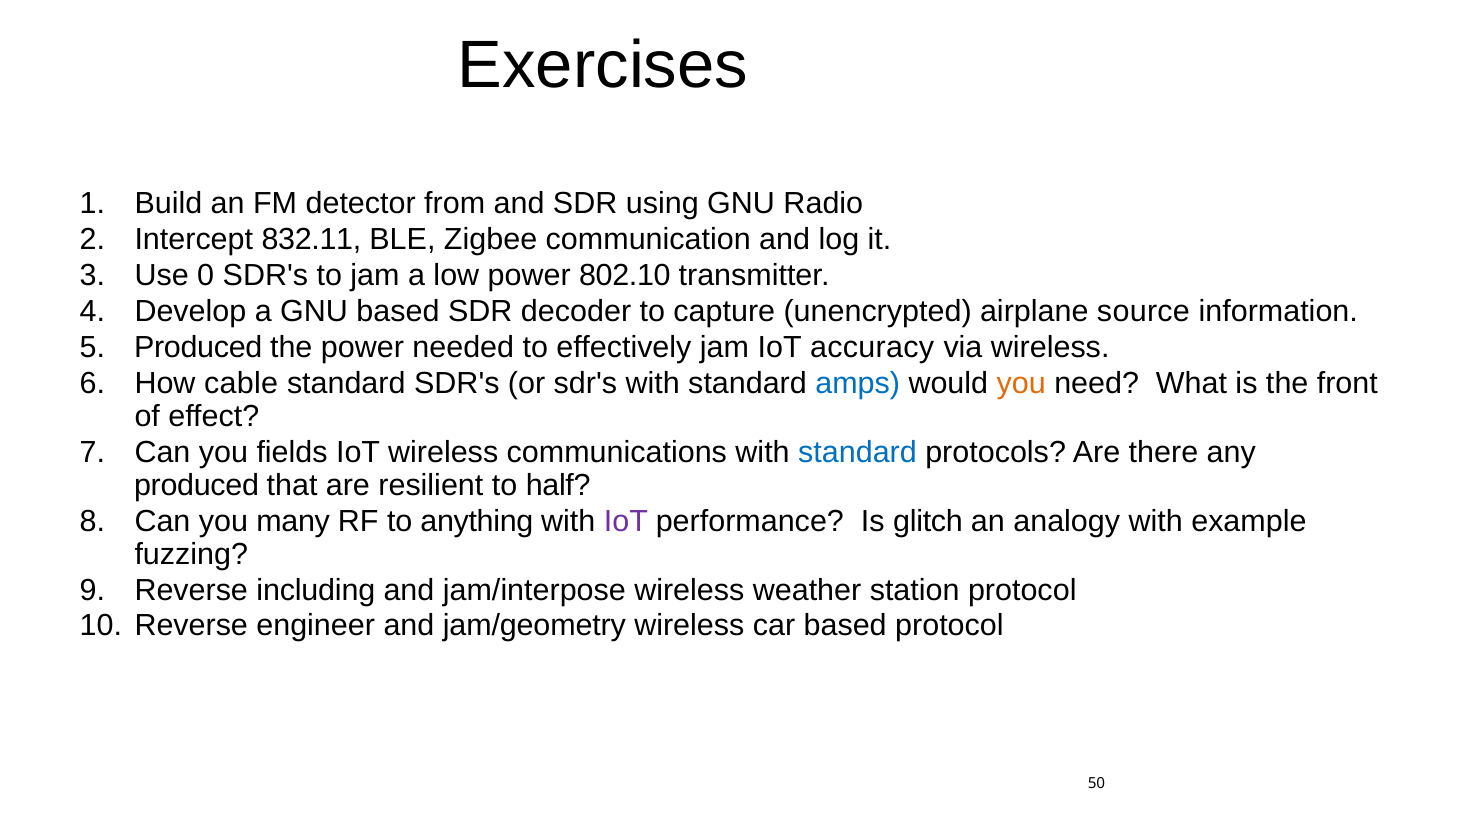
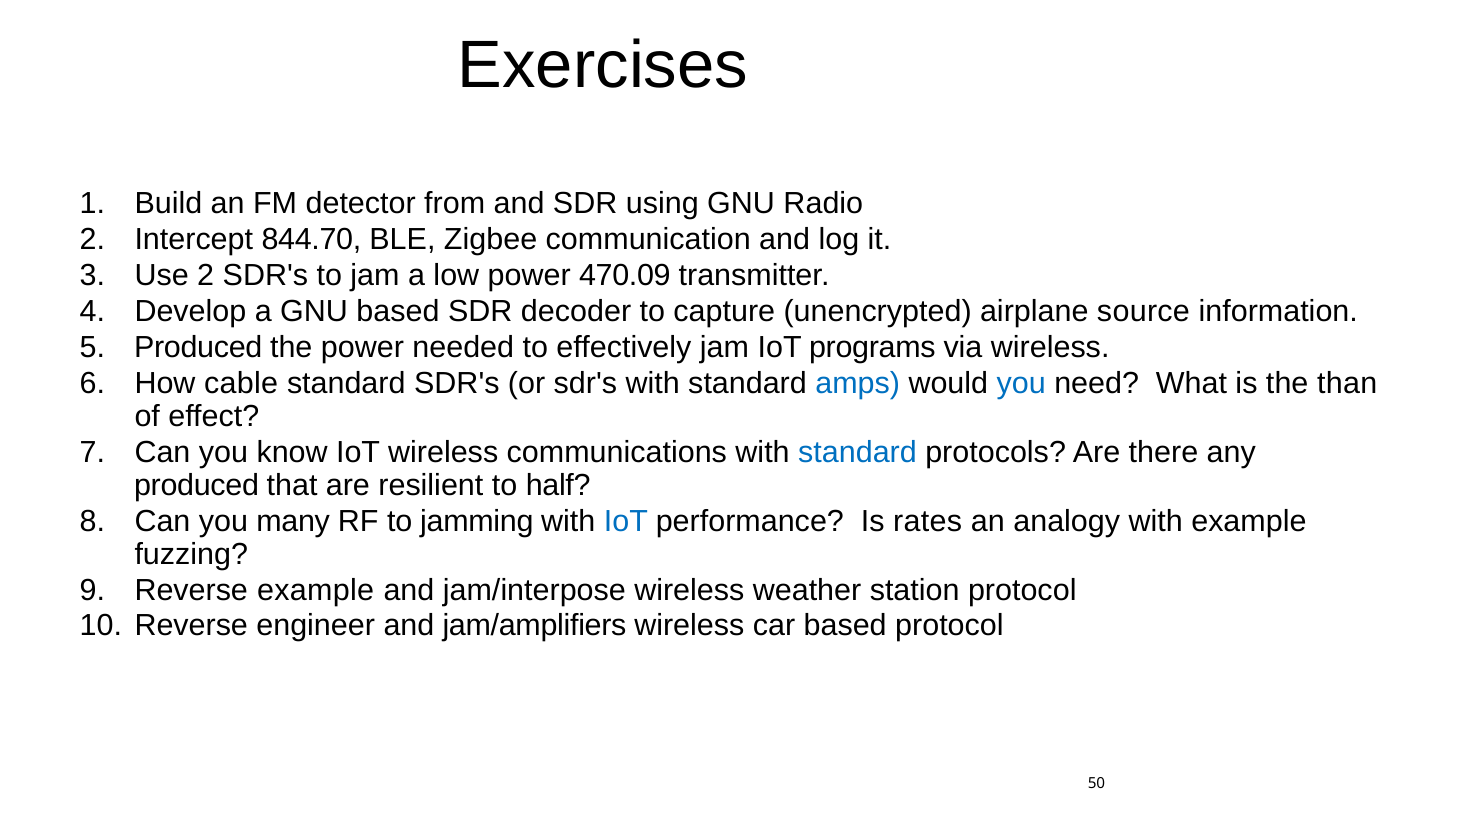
832.11: 832.11 -> 844.70 (311, 240)
Use 0: 0 -> 2 (206, 276)
802.10: 802.10 -> 470.09 (625, 276)
accuracy: accuracy -> programs (872, 348)
you colour: orange -> blue (1021, 384)
front: front -> than (1347, 384)
fields: fields -> know (292, 453)
anything: anything -> jamming (477, 521)
IoT colour: purple -> blue (626, 521)
glitch: glitch -> rates (928, 521)
Reverse including: including -> example (316, 590)
jam/geometry: jam/geometry -> jam/amplifiers (534, 626)
